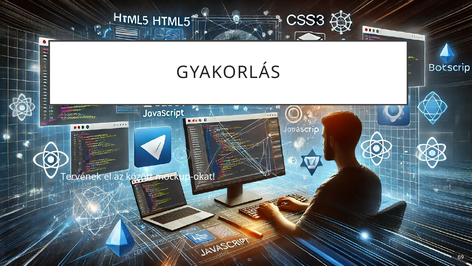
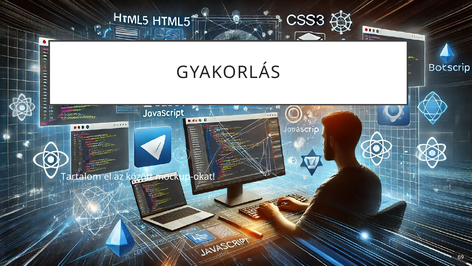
Tervének: Tervének -> Tartalom (81, 177)
